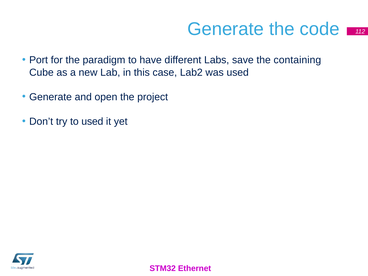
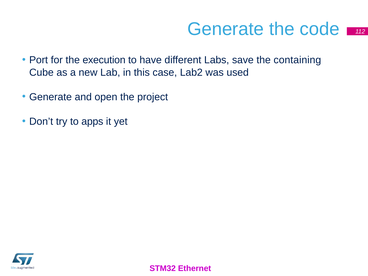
paradigm: paradigm -> execution (104, 60)
to used: used -> apps (92, 121)
